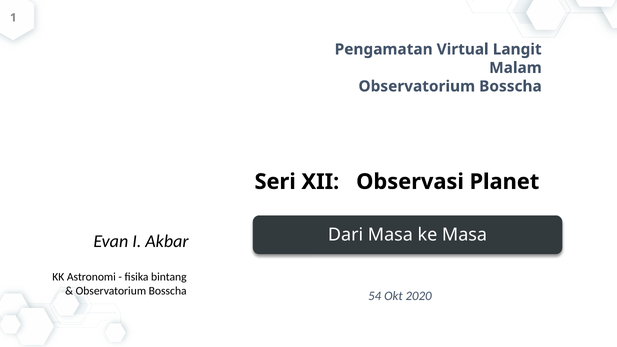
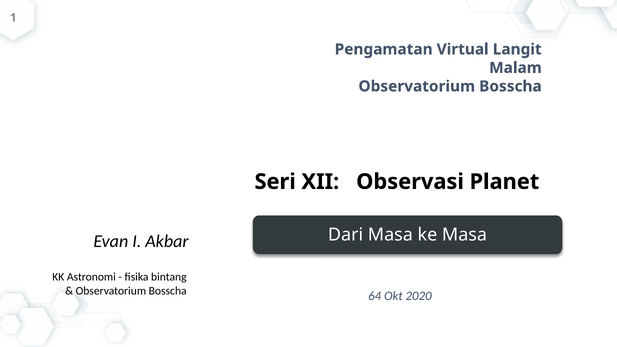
54: 54 -> 64 (375, 296)
